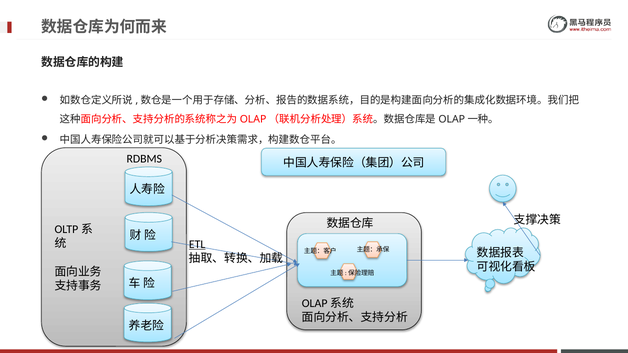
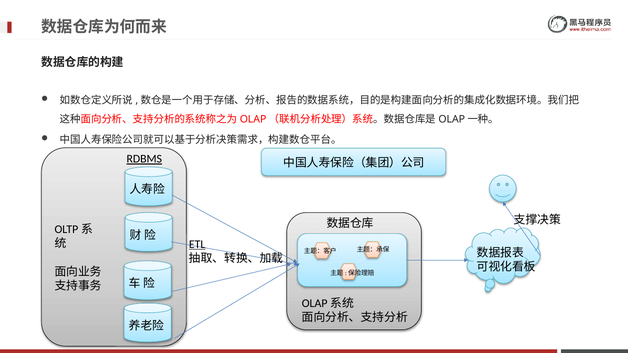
RDBMS underline: none -> present (144, 159)
